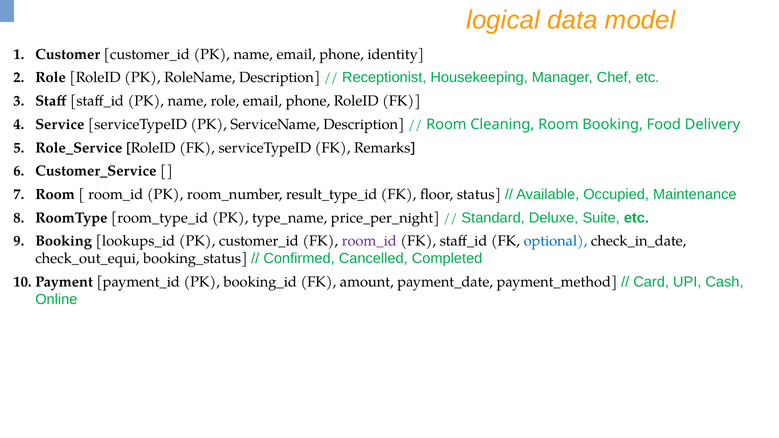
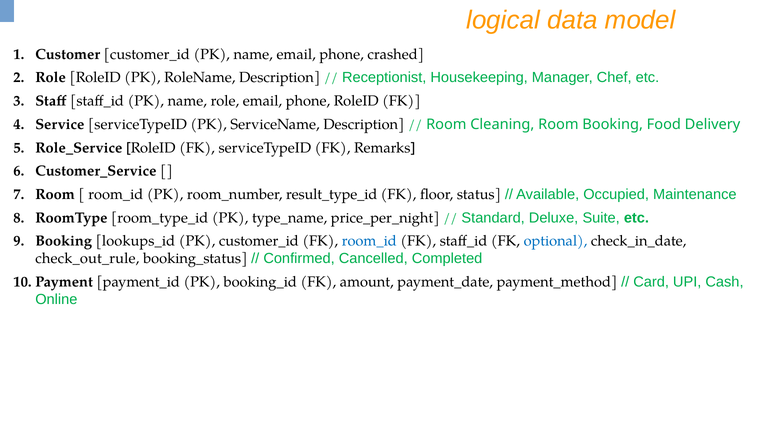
identity: identity -> crashed (396, 54)
room_id colour: purple -> blue (369, 241)
check_out_equi: check_out_equi -> check_out_rule (87, 259)
